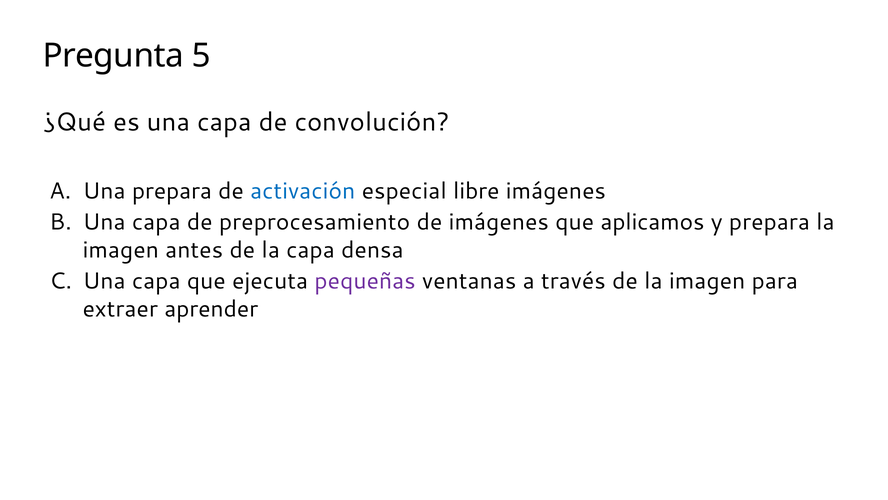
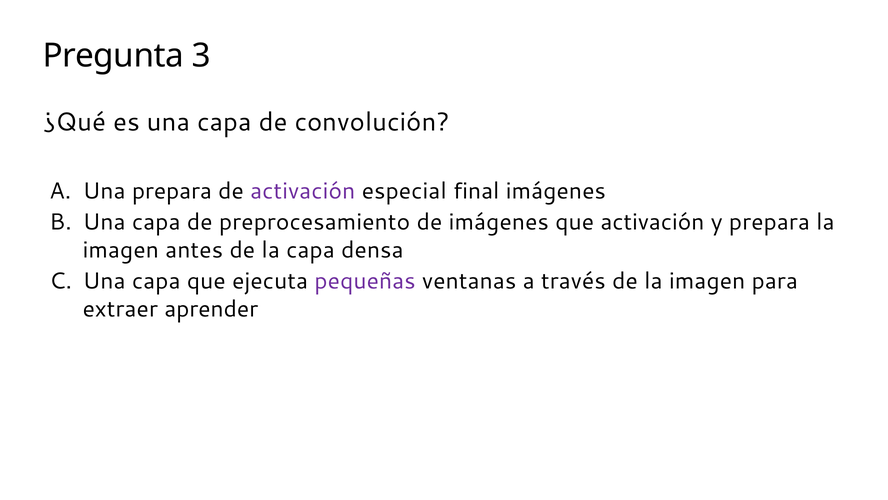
5: 5 -> 3 (201, 56)
activación colour: blue -> purple (303, 191)
libre: libre -> final (476, 191)
que aplicamos: aplicamos -> activación (652, 222)
